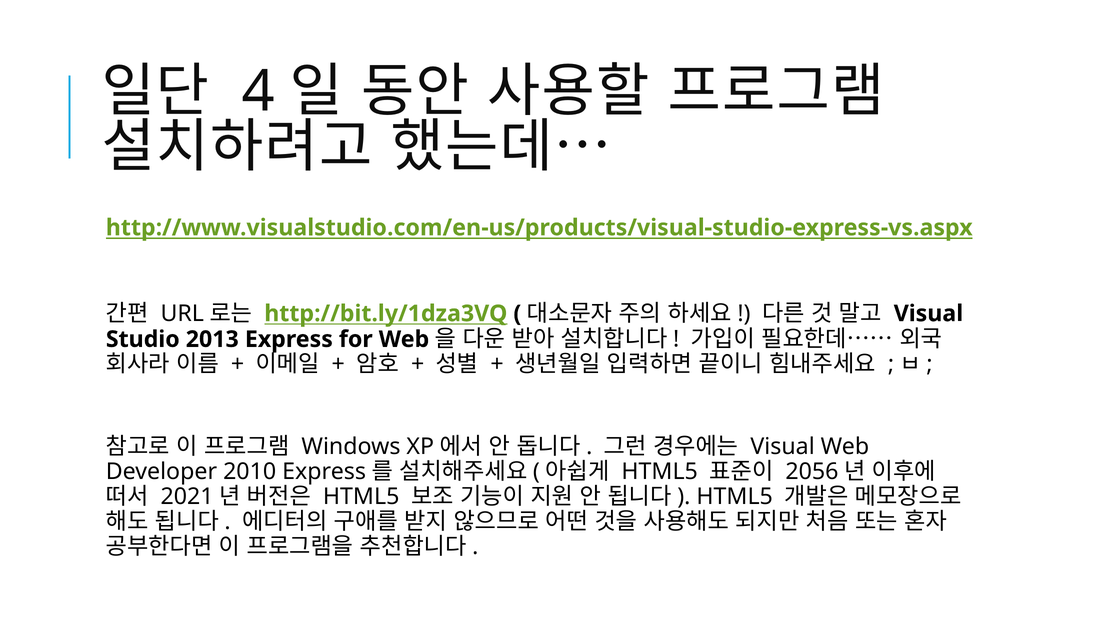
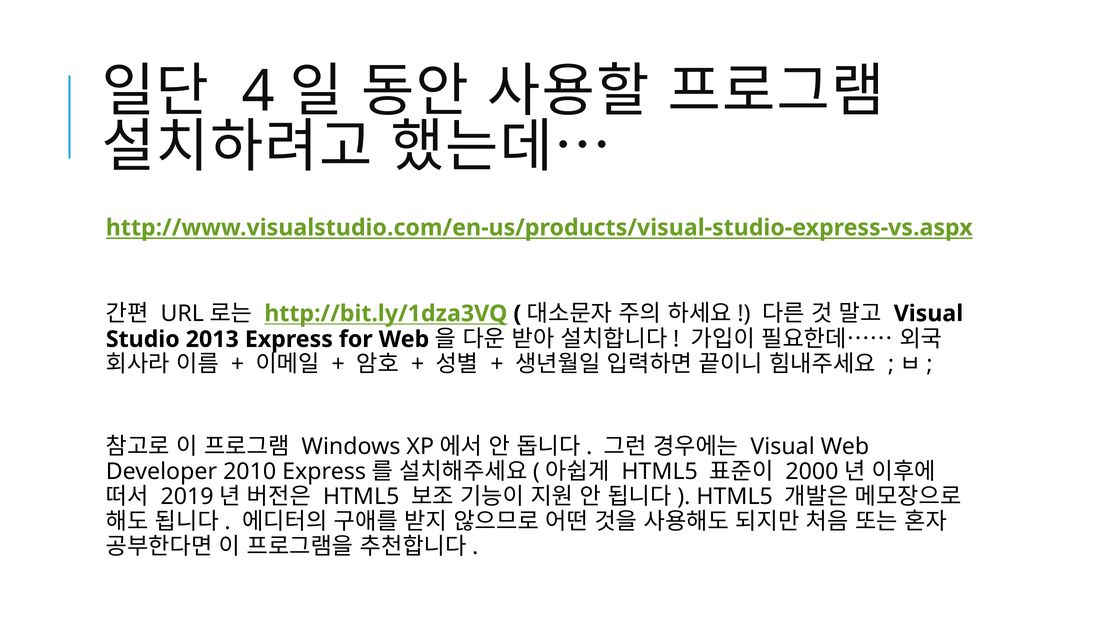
2056: 2056 -> 2000 (812, 472)
2021: 2021 -> 2019 (187, 497)
